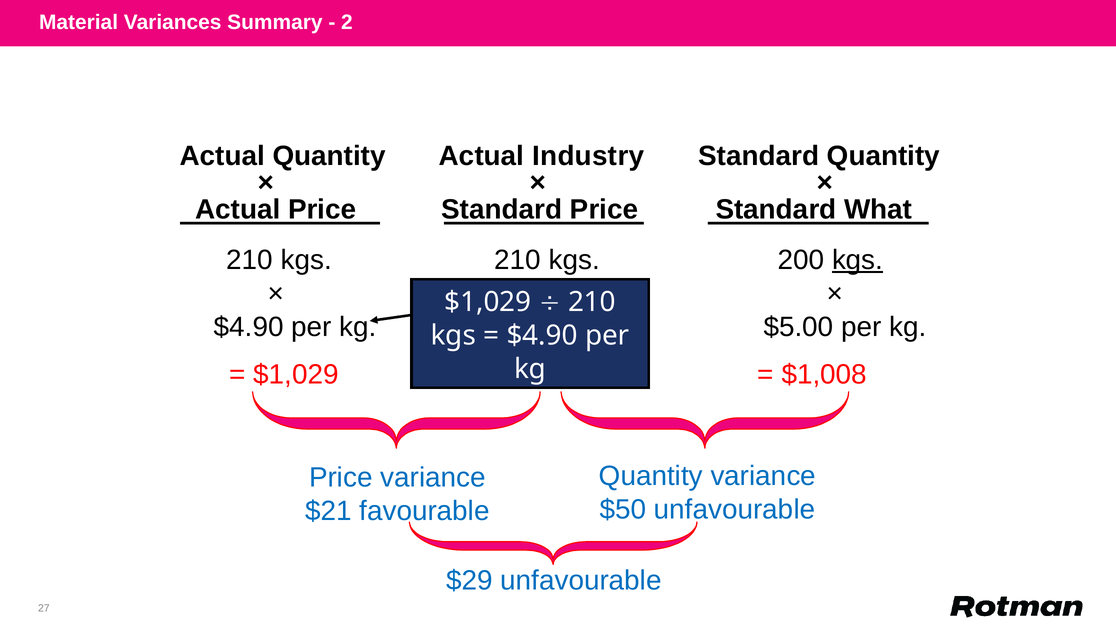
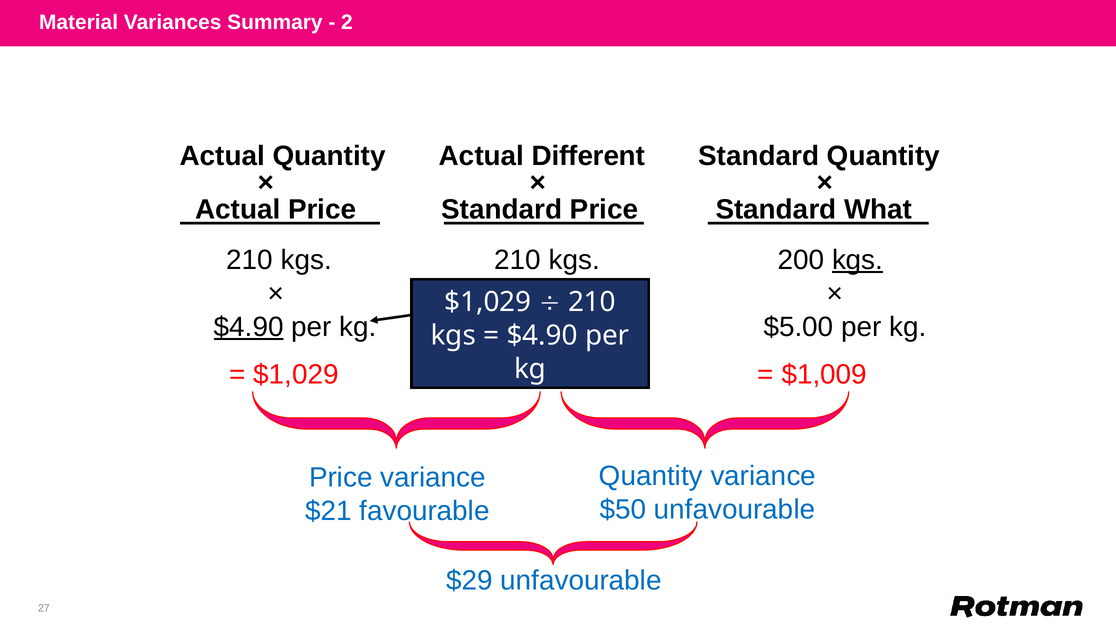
Industry: Industry -> Different (588, 156)
$4.90 underline: none -> present (249, 327)
$1,008: $1,008 -> $1,009 (824, 374)
